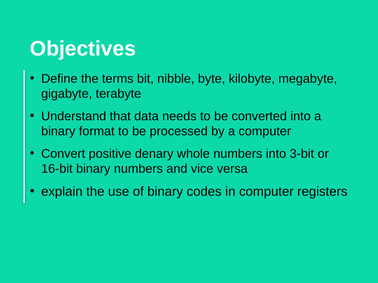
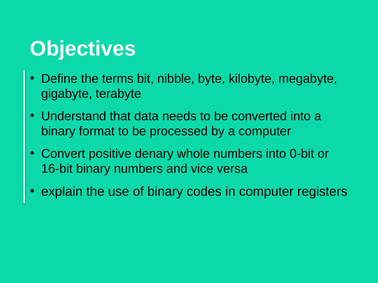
3-bit: 3-bit -> 0-bit (302, 154)
